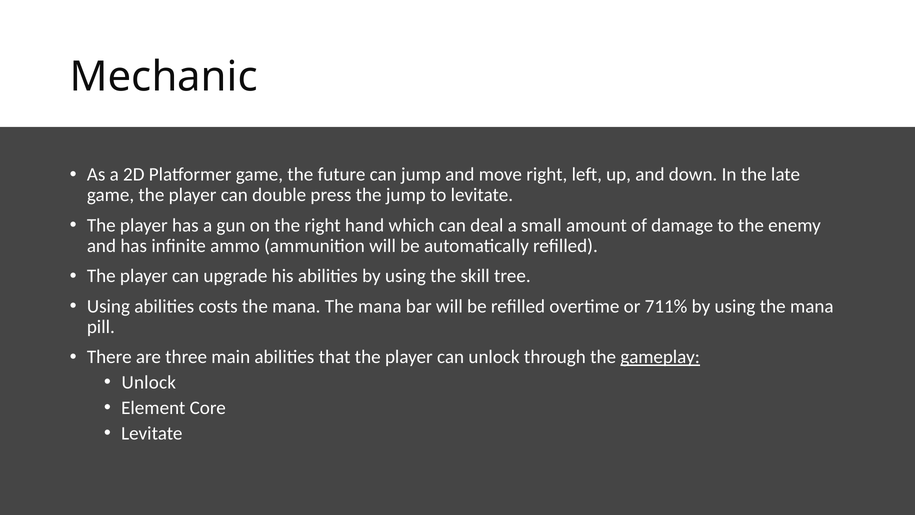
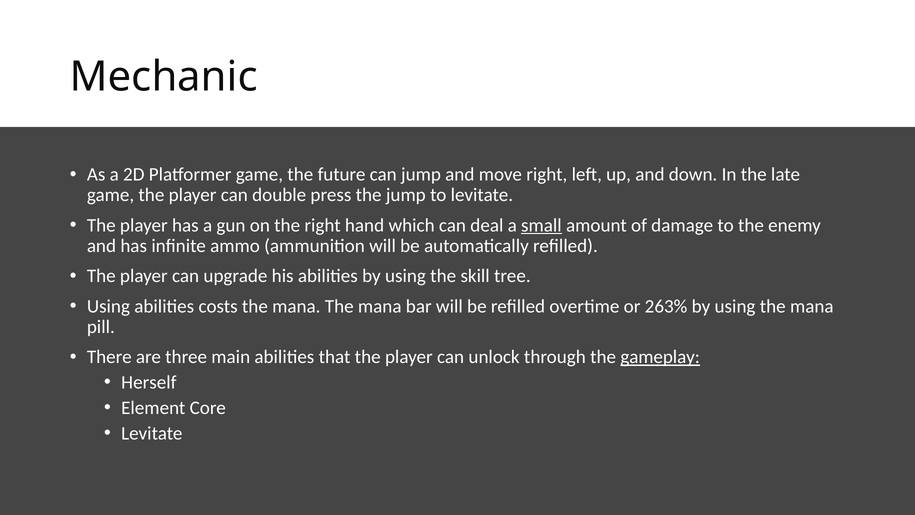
small underline: none -> present (541, 225)
711%: 711% -> 263% (666, 306)
Unlock: Unlock -> Herself (149, 382)
